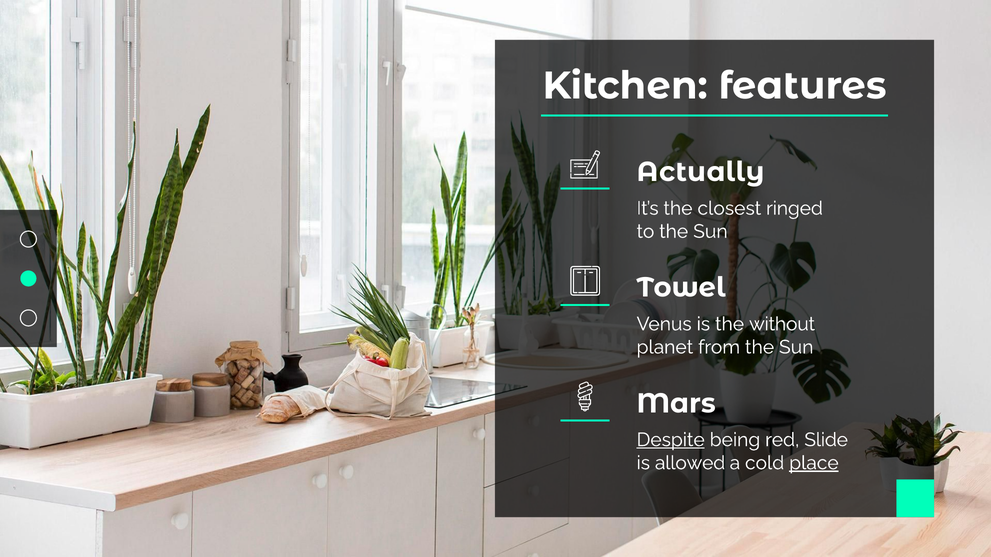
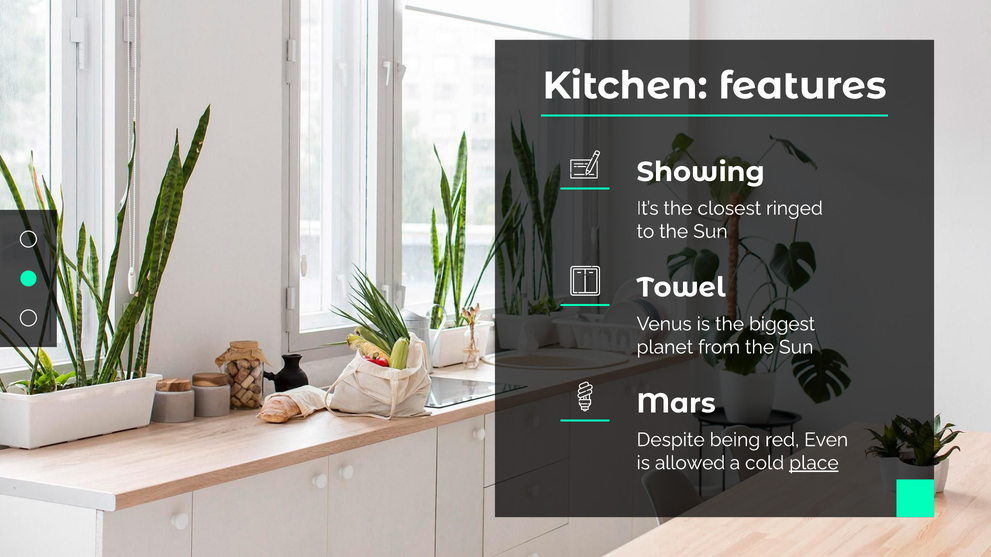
Actually: Actually -> Showing (701, 172)
without: without -> biggest (782, 324)
Despite underline: present -> none (671, 440)
Slide: Slide -> Even (826, 440)
